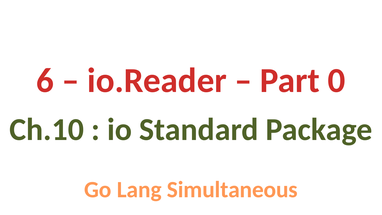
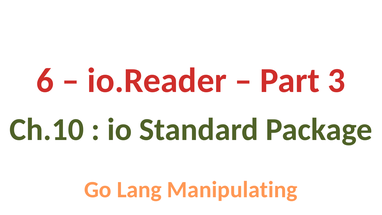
0: 0 -> 3 (337, 81)
Simultaneous: Simultaneous -> Manipulating (232, 190)
